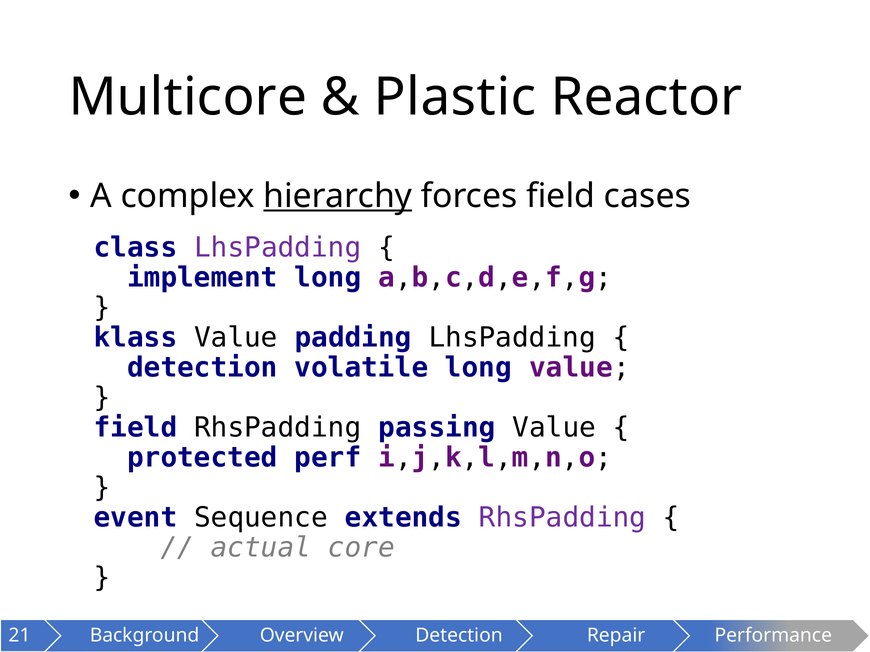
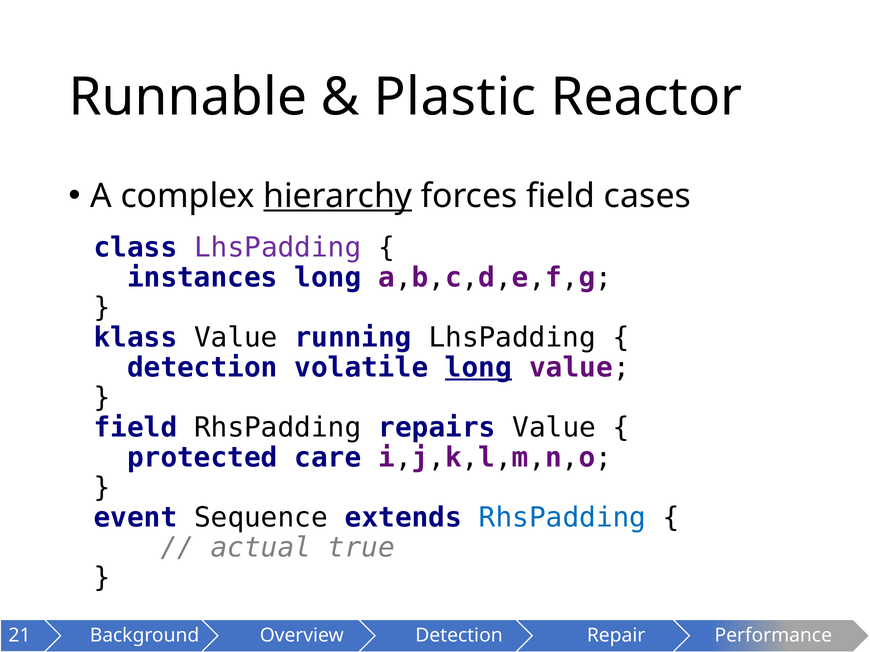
Multicore: Multicore -> Runnable (188, 97)
implement: implement -> instances (202, 278)
padding: padding -> running (353, 338)
long underline: none -> present (478, 368)
passing: passing -> repairs (437, 428)
perf: perf -> care (328, 458)
RhsPadding colour: purple -> blue (563, 518)
core: core -> true (361, 548)
